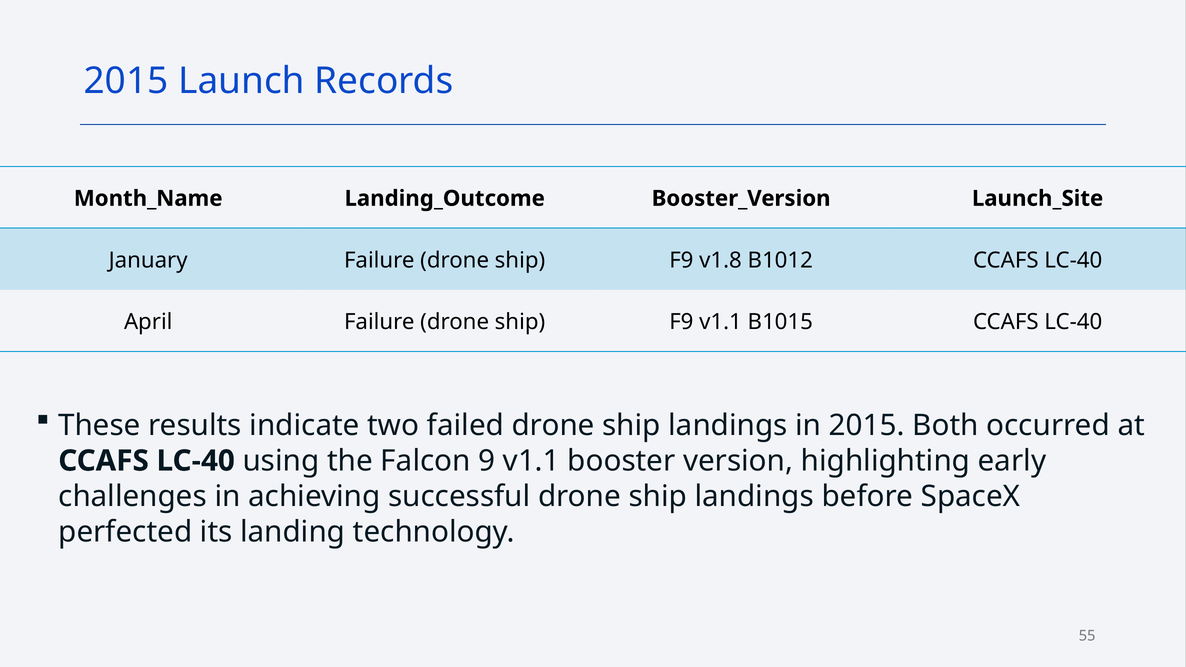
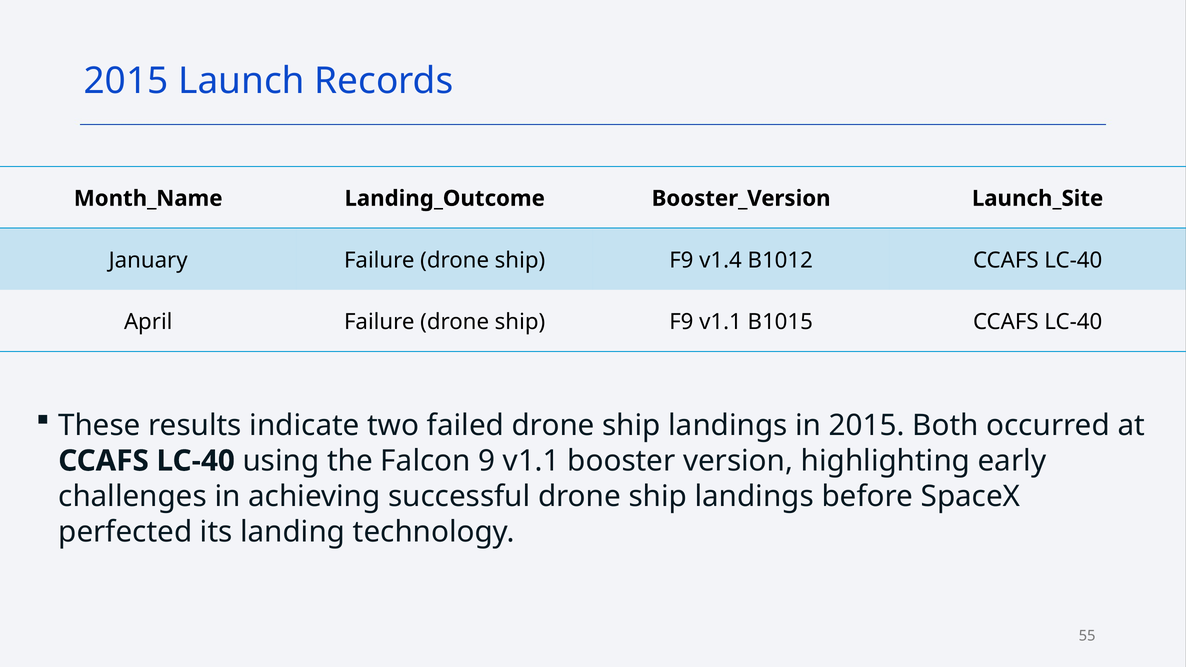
v1.8: v1.8 -> v1.4 (721, 260)
